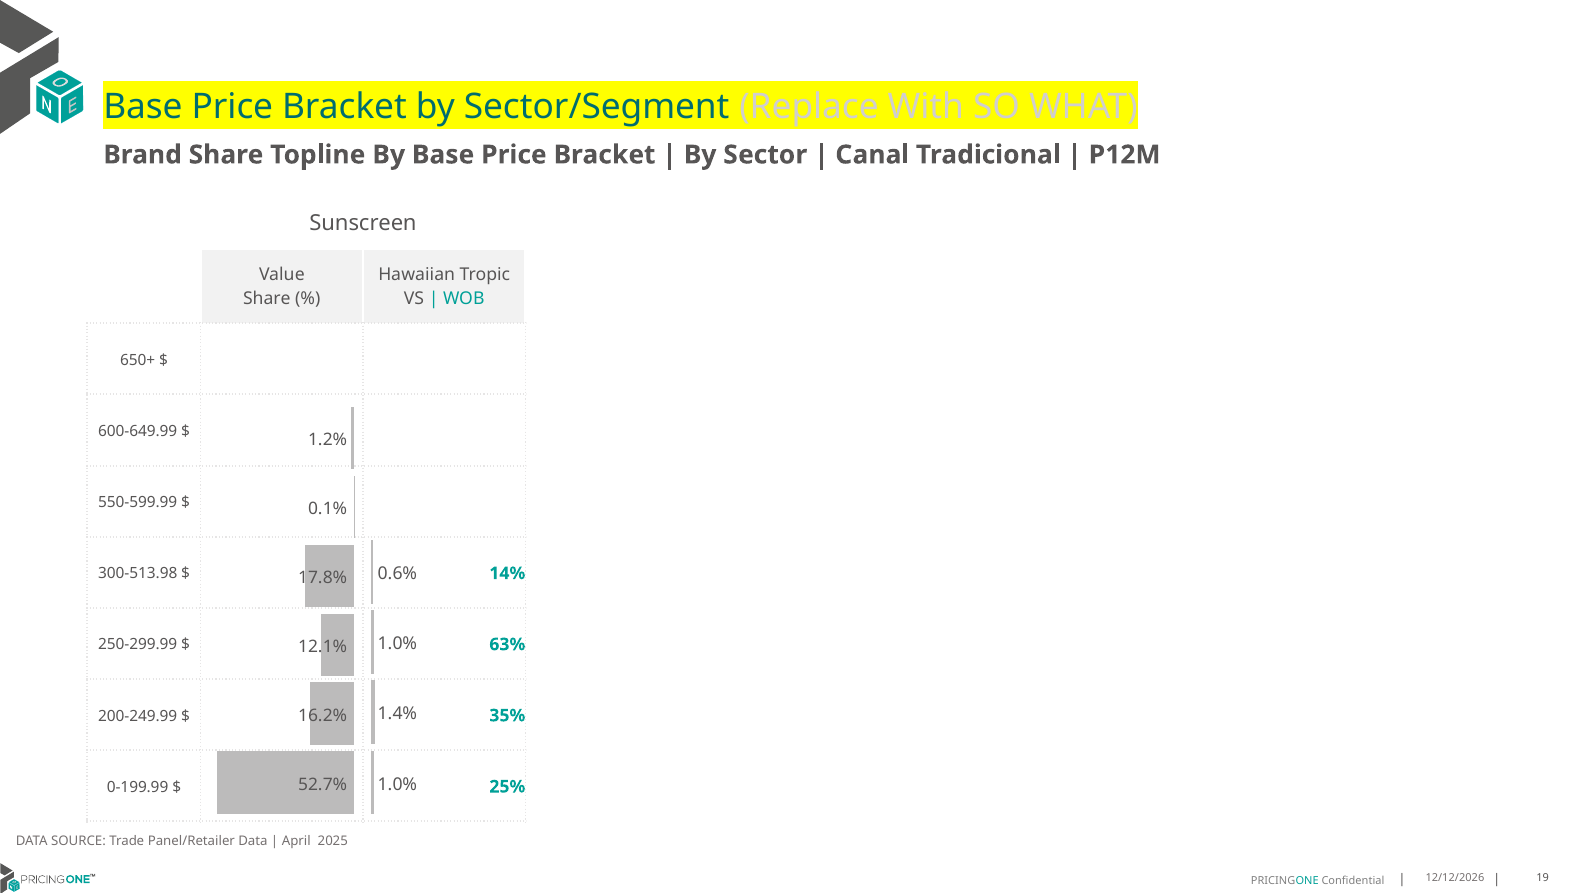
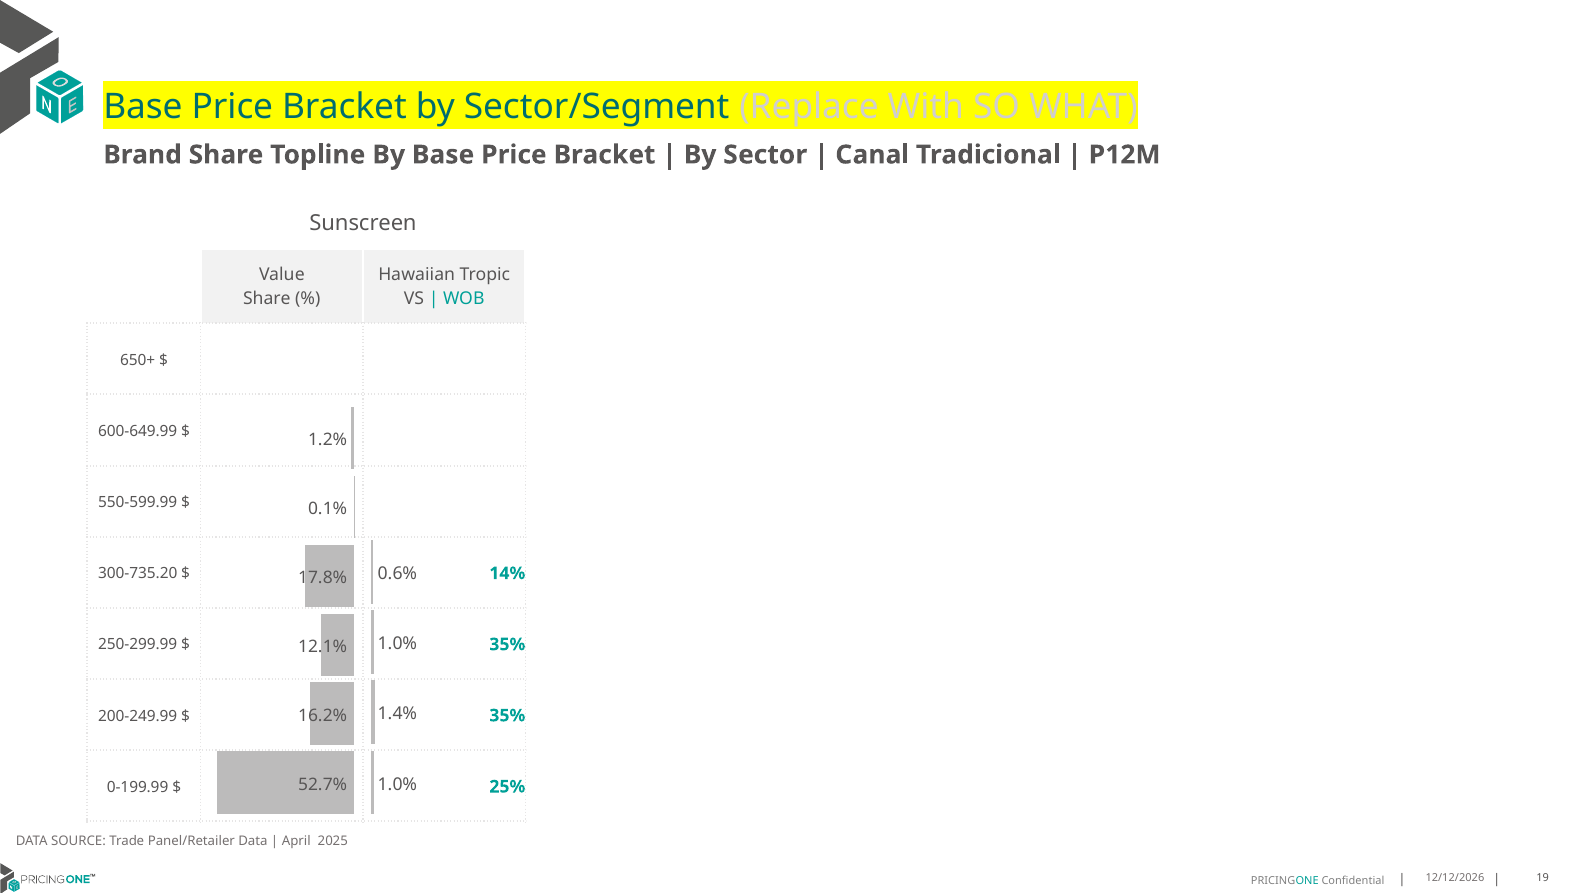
300-513.98: 300-513.98 -> 300-735.20 (138, 574)
63%: 63% -> 35% (507, 645)
